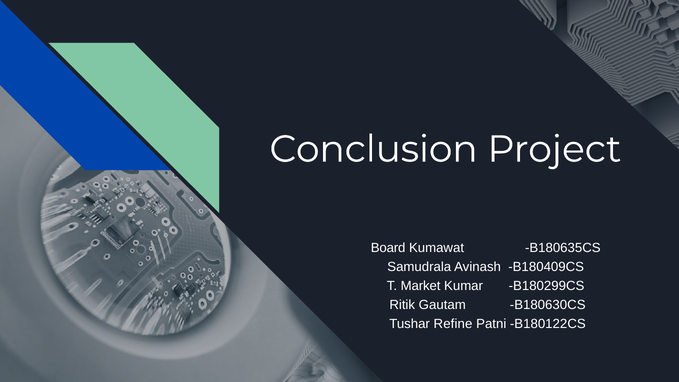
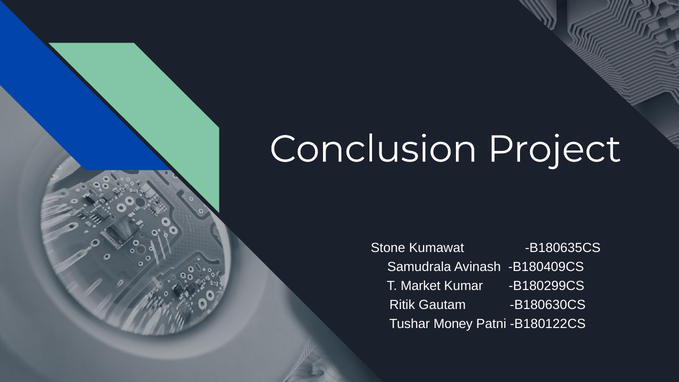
Board: Board -> Stone (388, 248)
Refine: Refine -> Money (453, 324)
